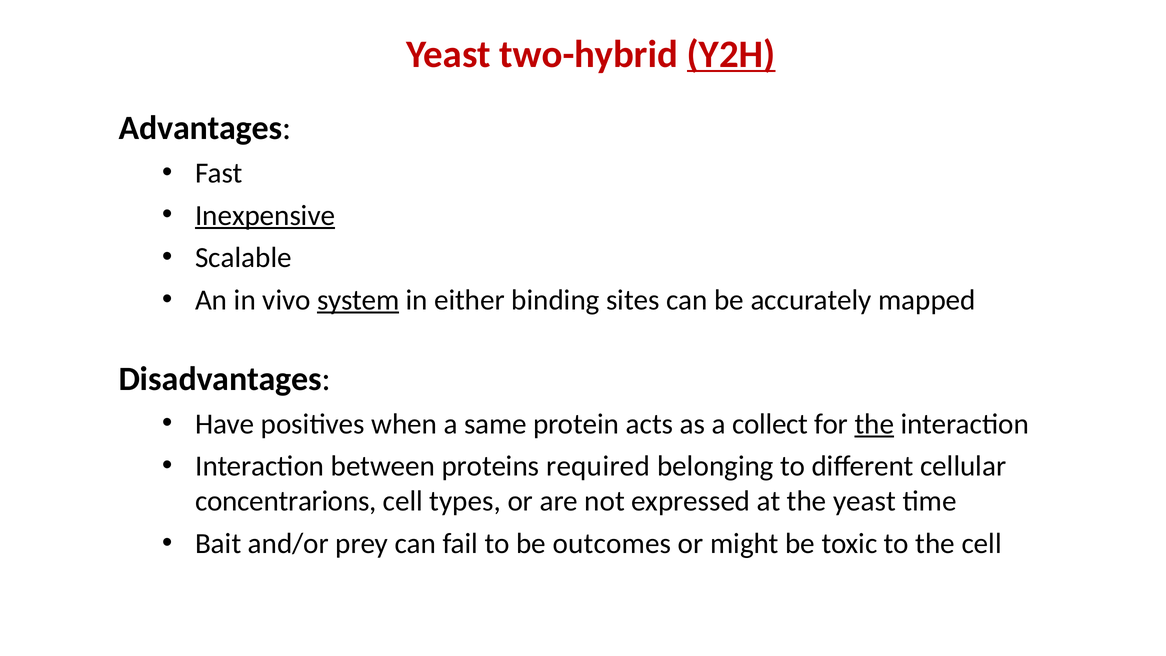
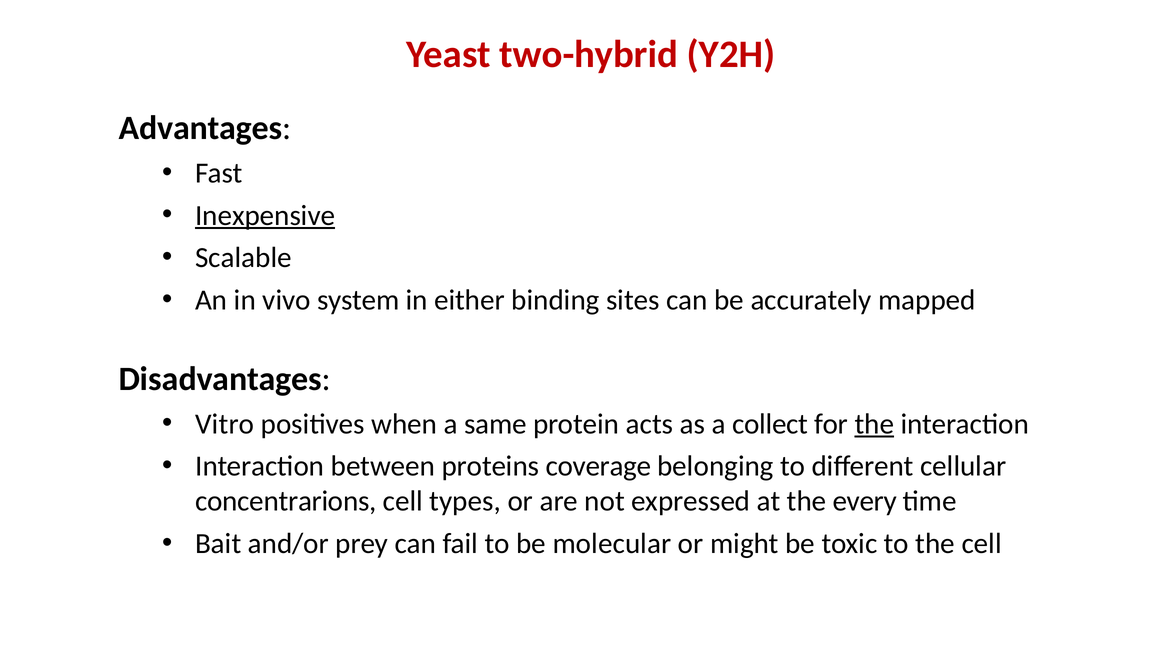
Y2H underline: present -> none (731, 54)
system underline: present -> none (358, 300)
Have: Have -> Vitro (225, 424)
required: required -> coverage (598, 466)
the yeast: yeast -> every (865, 501)
outcomes: outcomes -> molecular (612, 543)
